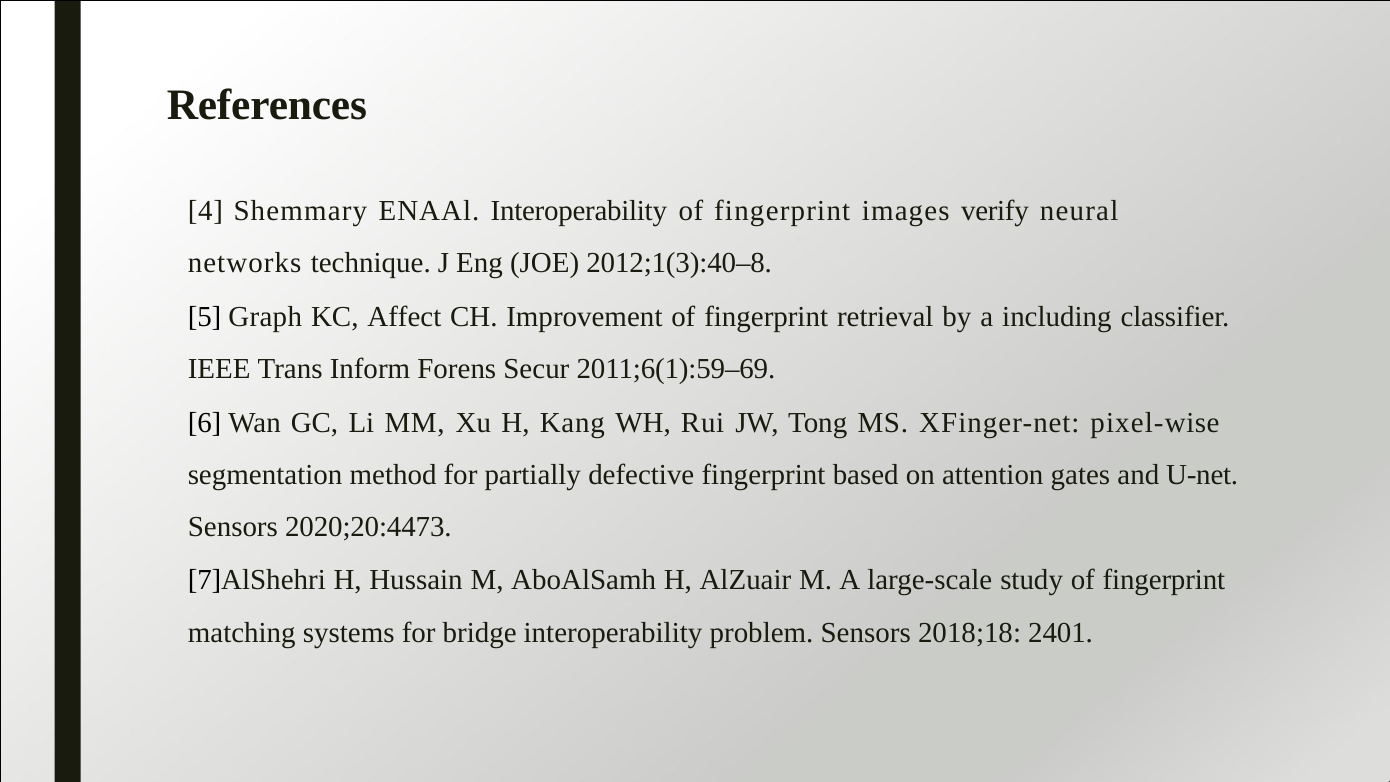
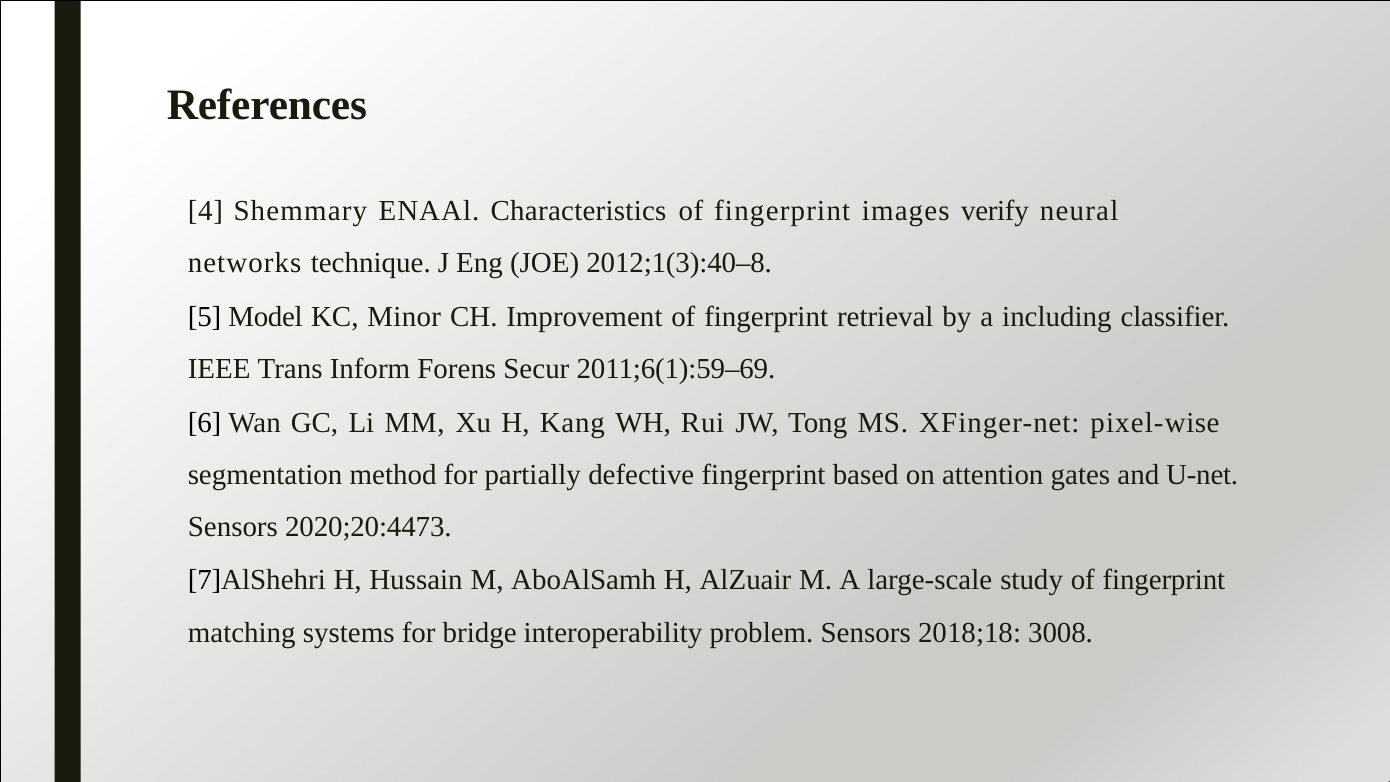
ENAAl Interoperability: Interoperability -> Characteristics (579, 211)
Graph: Graph -> Model (266, 317)
Affect: Affect -> Minor (404, 317)
2401: 2401 -> 3008 (1061, 632)
